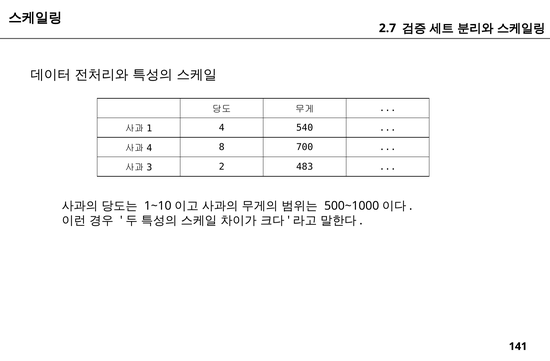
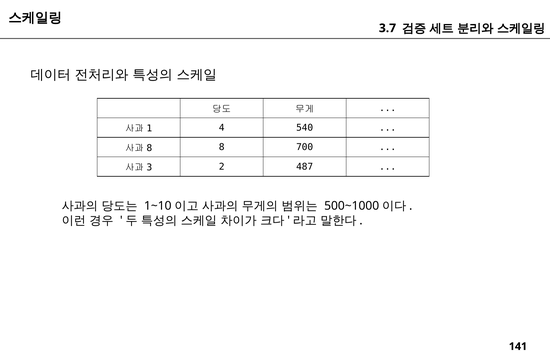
2.7: 2.7 -> 3.7 (387, 28)
4: 4 -> 8 (149, 148)
483: 483 -> 487 (305, 167)
